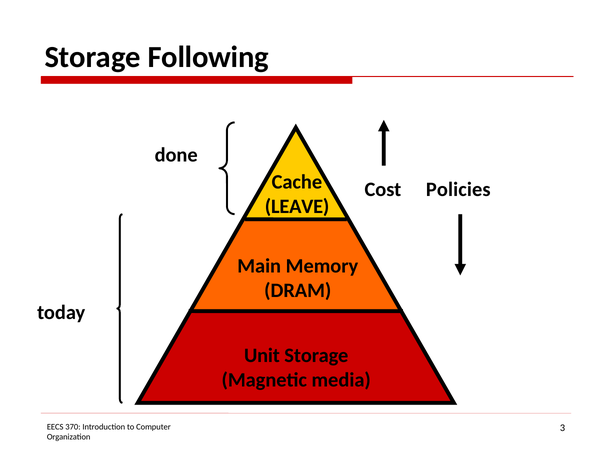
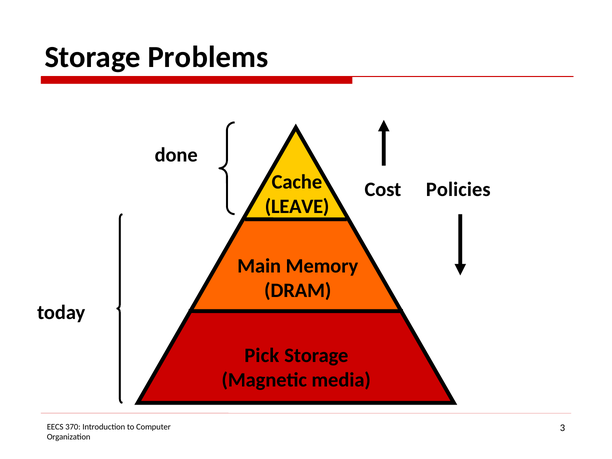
Following: Following -> Problems (208, 57)
Unit: Unit -> Pick (262, 356)
